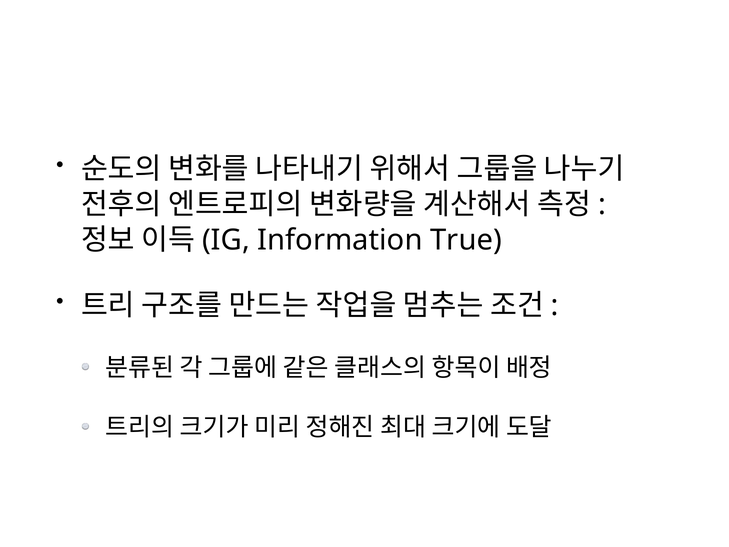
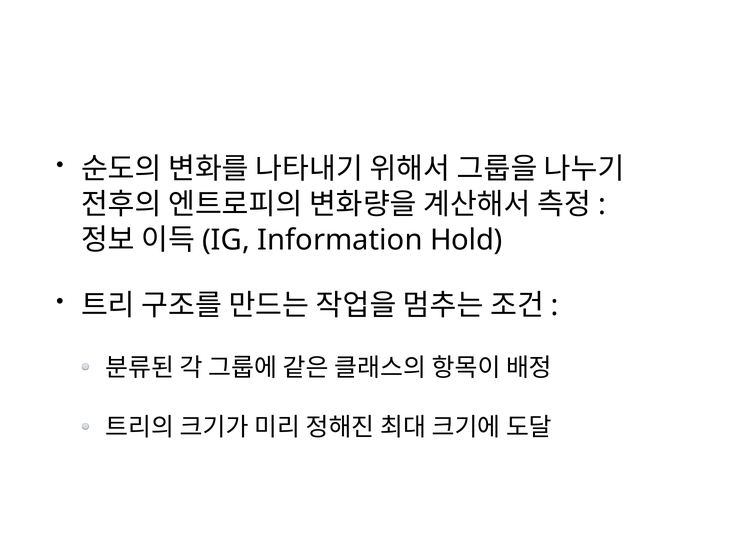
True: True -> Hold (466, 240)
